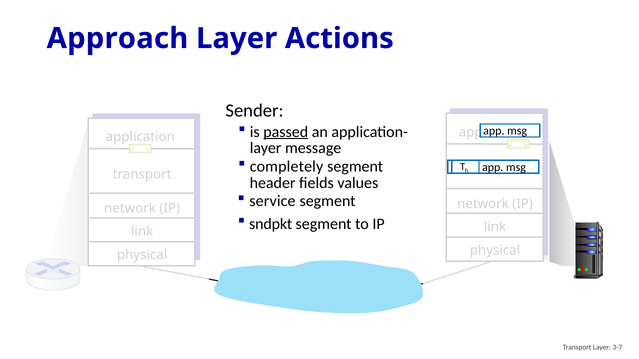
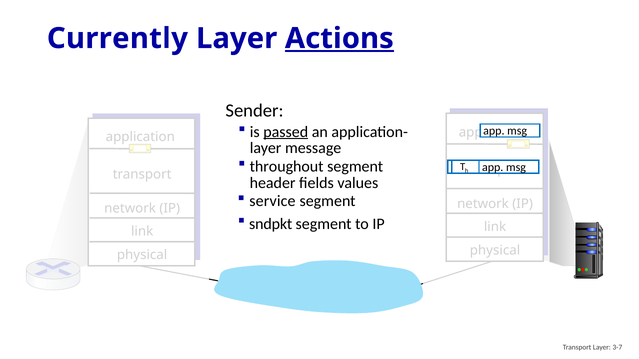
Approach: Approach -> Currently (117, 38)
Actions underline: none -> present (339, 38)
completely: completely -> throughout (287, 167)
